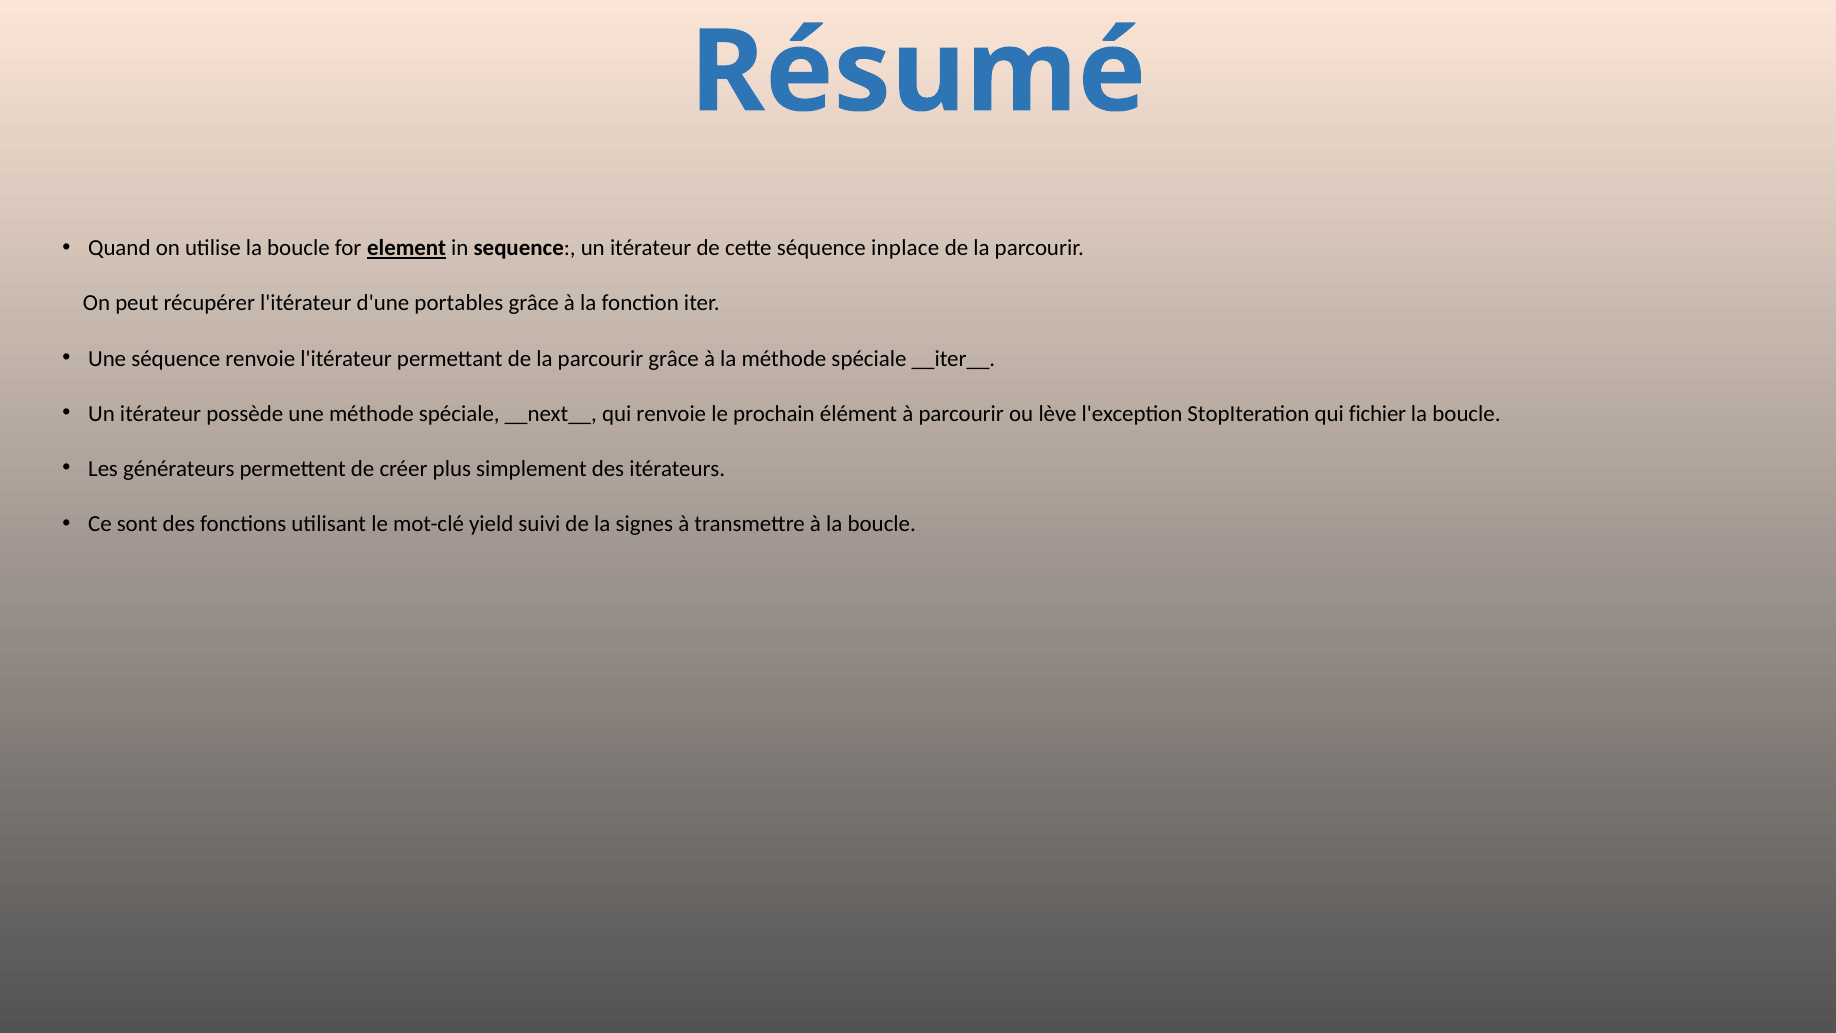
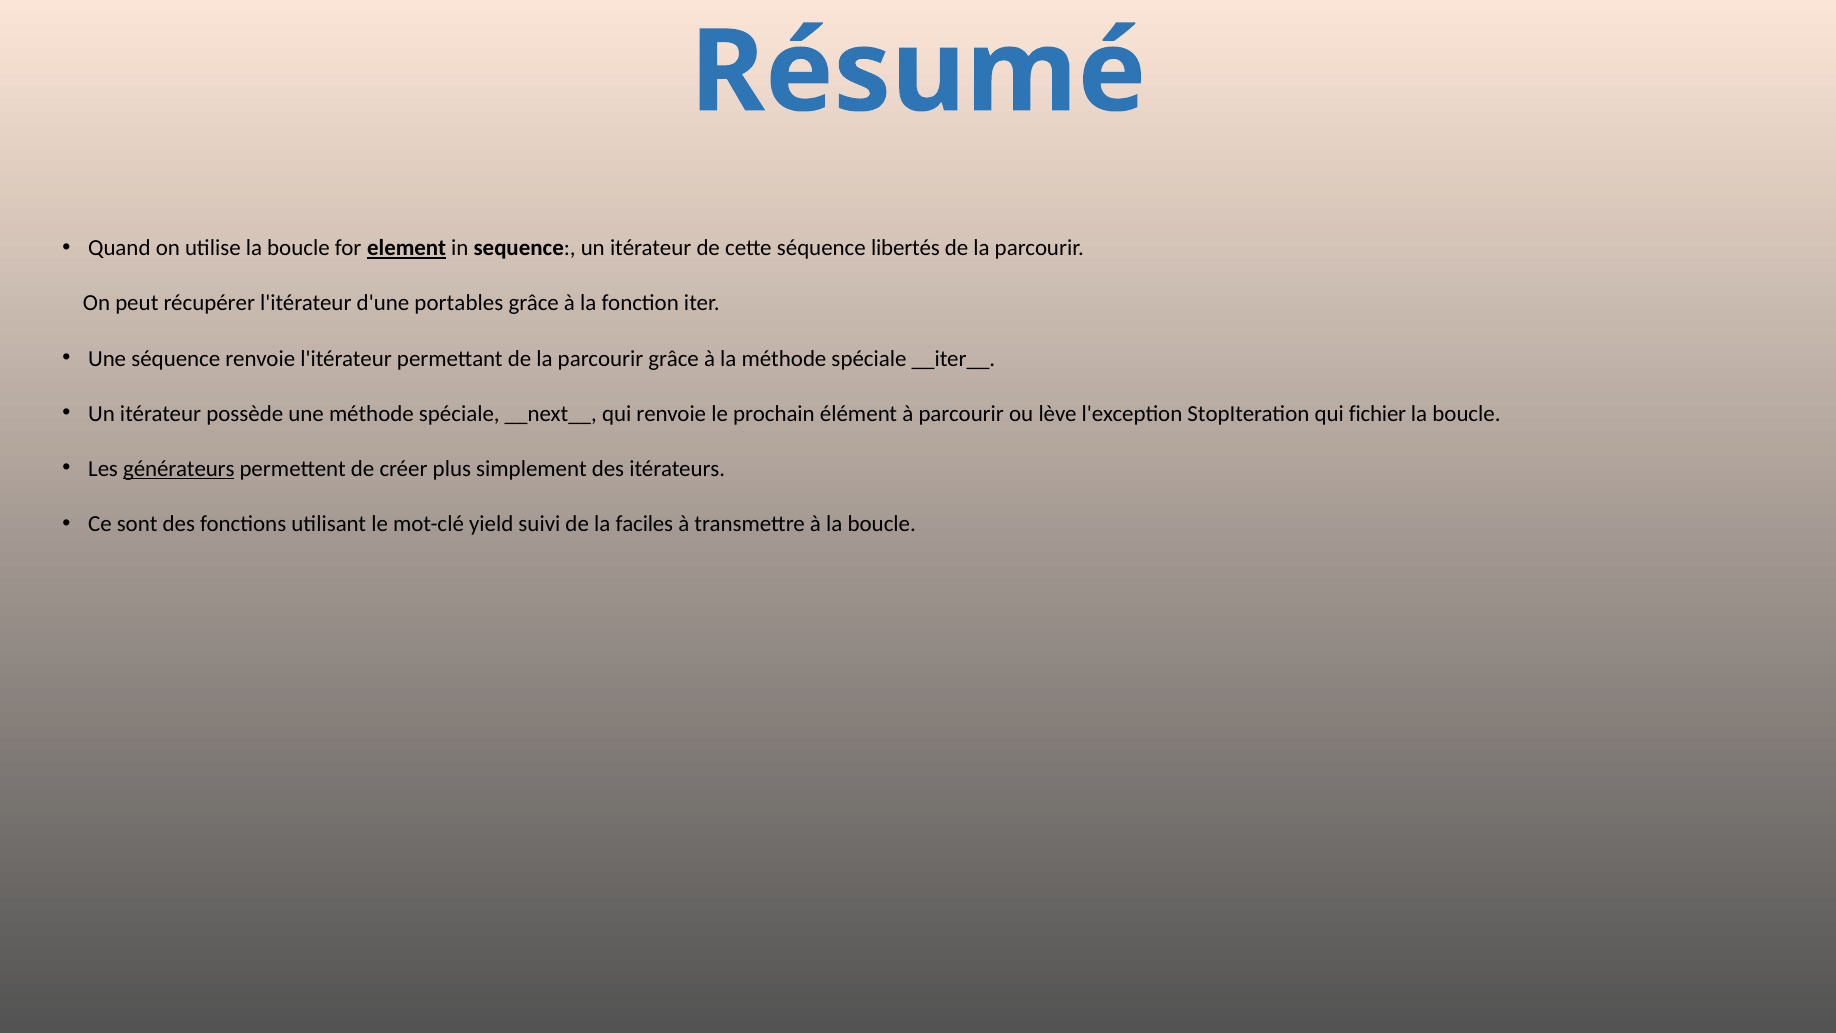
inplace: inplace -> libertés (905, 248)
générateurs underline: none -> present (179, 469)
signes: signes -> faciles (644, 524)
